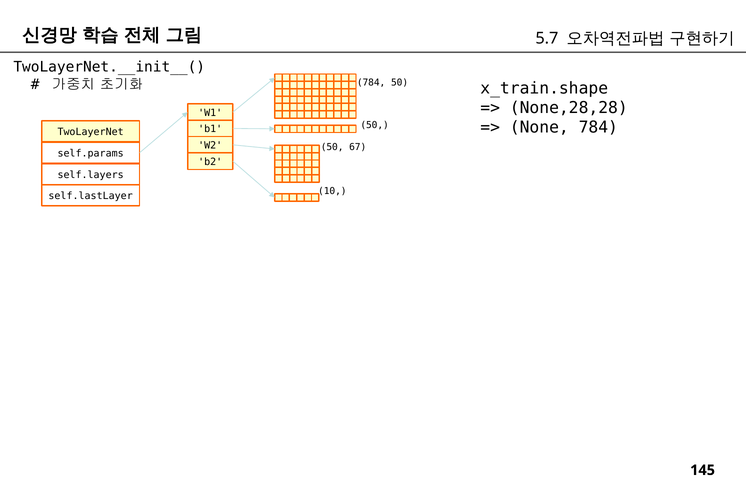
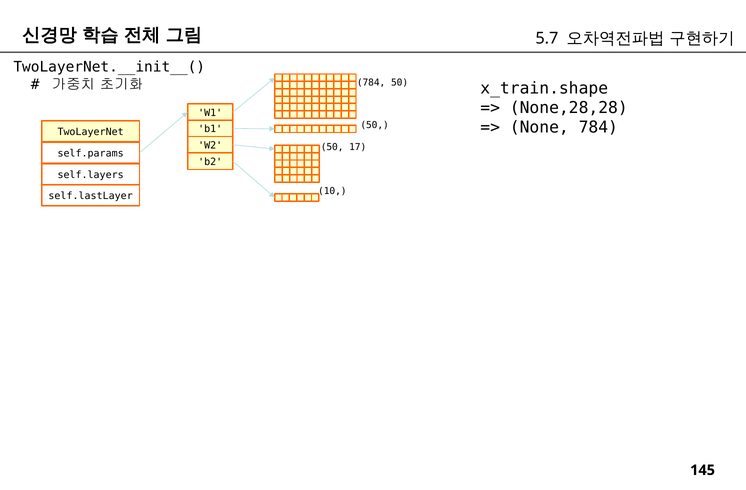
67: 67 -> 17 (358, 147)
